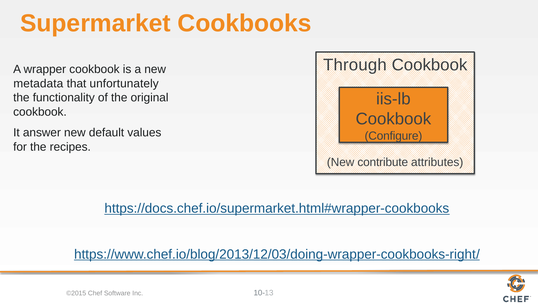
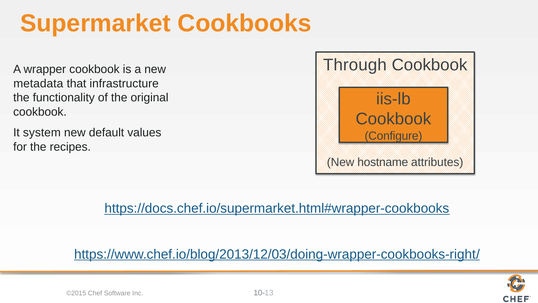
unfortunately: unfortunately -> infrastructure (124, 83)
answer: answer -> system (42, 133)
contribute: contribute -> hostname (383, 162)
